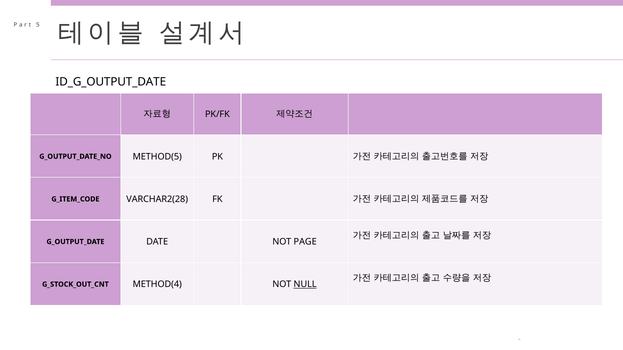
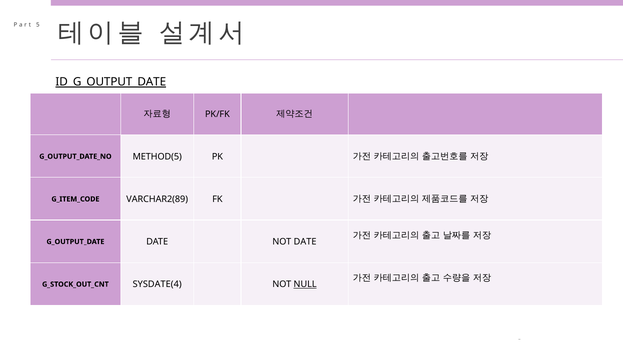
ID_G_OUTPUT_DATE underline: none -> present (111, 82)
VARCHAR2(28: VARCHAR2(28 -> VARCHAR2(89 (157, 199)
NOT PAGE: PAGE -> DATE (305, 242)
METHOD(4: METHOD(4 -> SYSDATE(4 (157, 285)
